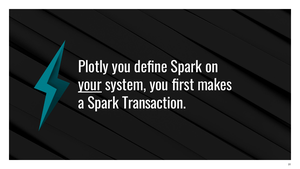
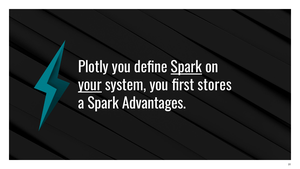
Spark underline: none -> present (186, 67)
makes: makes -> stores (215, 85)
Transaction: Transaction -> Advantages (154, 103)
